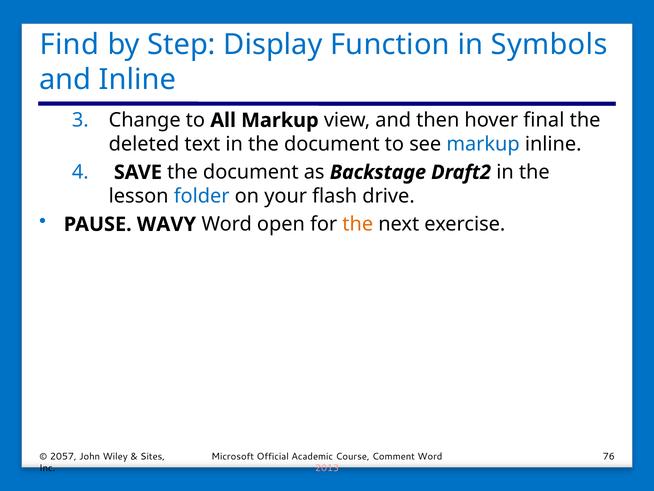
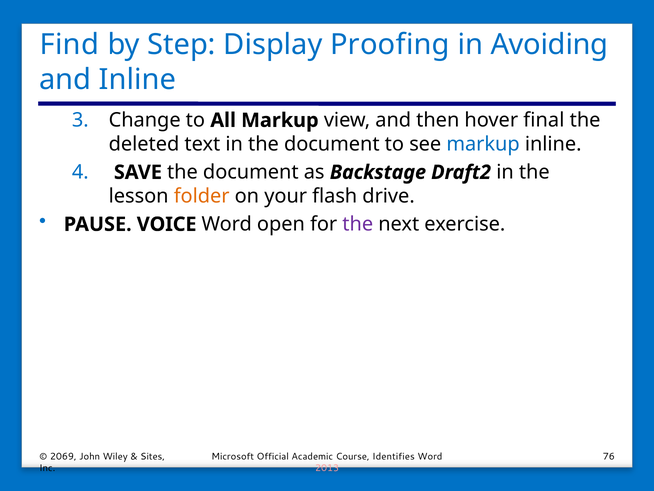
Function: Function -> Proofing (390, 45)
Symbols: Symbols -> Avoiding (549, 45)
folder colour: blue -> orange (202, 196)
WAVY: WAVY -> VOICE (167, 224)
the colour: orange -> purple (358, 224)
2057: 2057 -> 2069 (63, 456)
Comment: Comment -> Identifies (393, 456)
